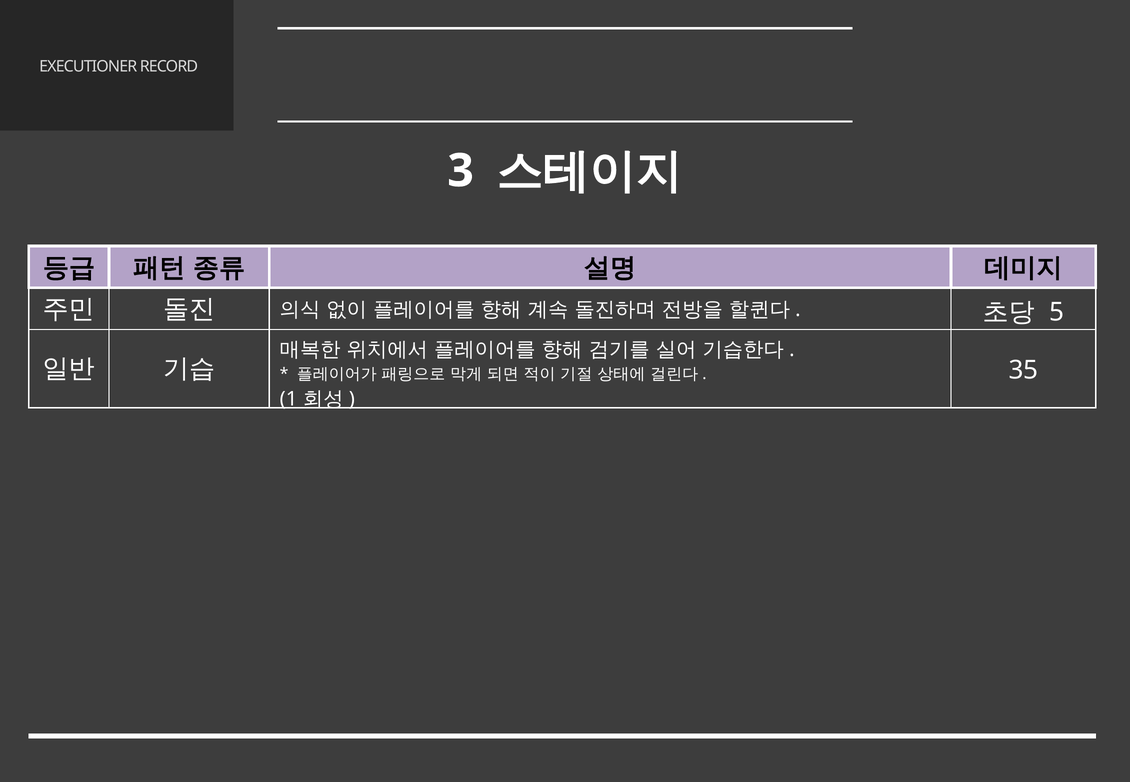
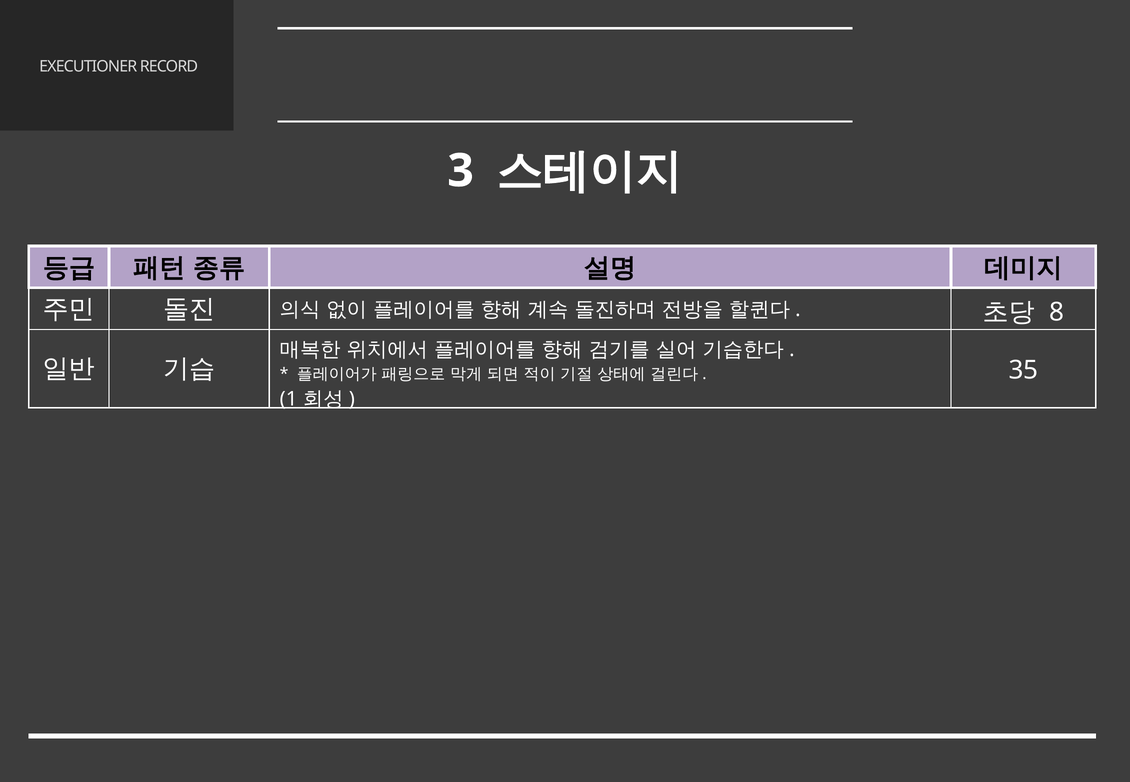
5: 5 -> 8 (1057, 312)
